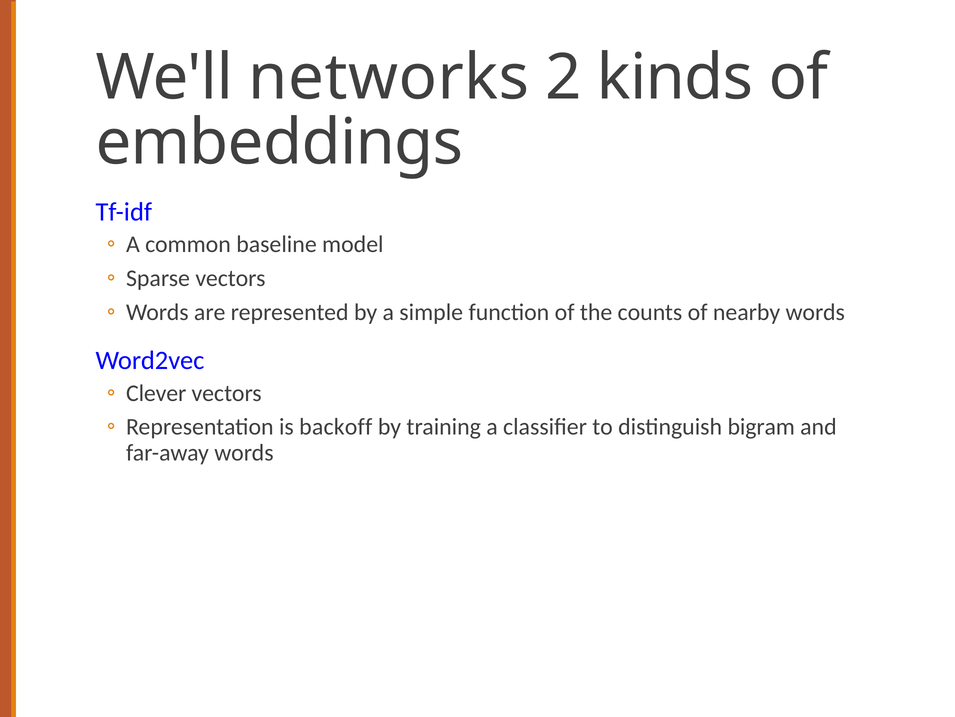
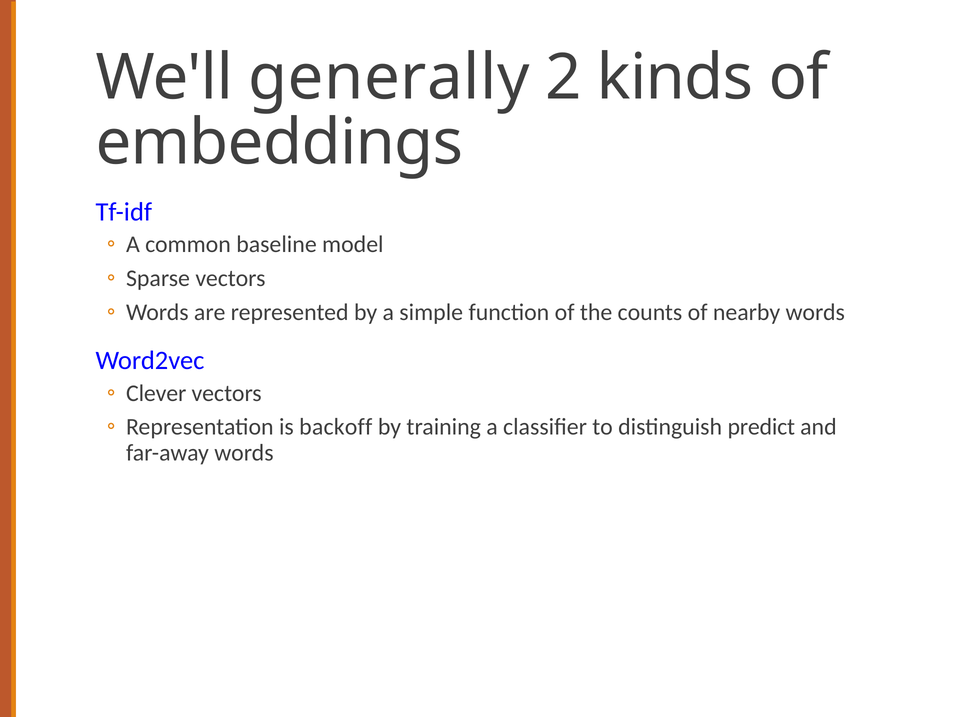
networks: networks -> generally (389, 78)
bigram: bigram -> predict (761, 427)
